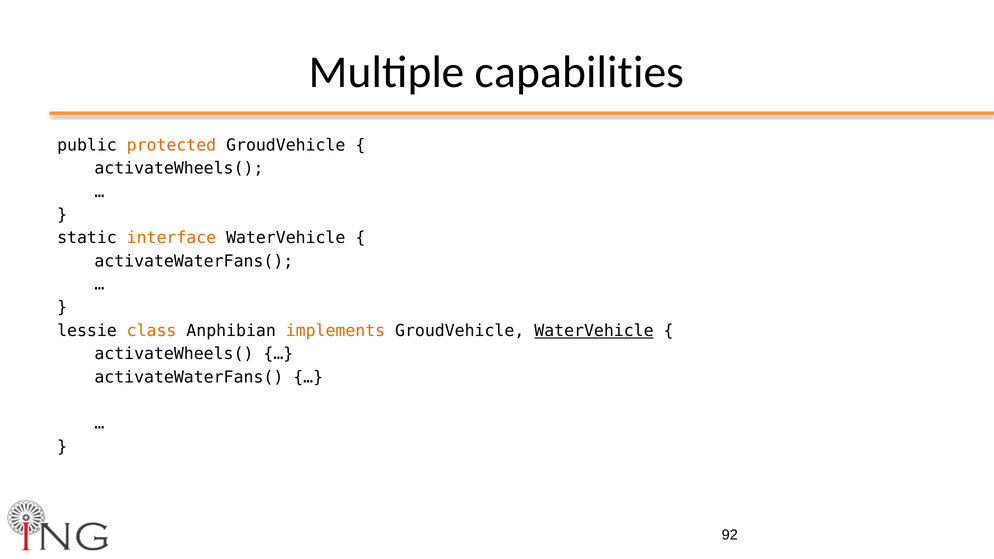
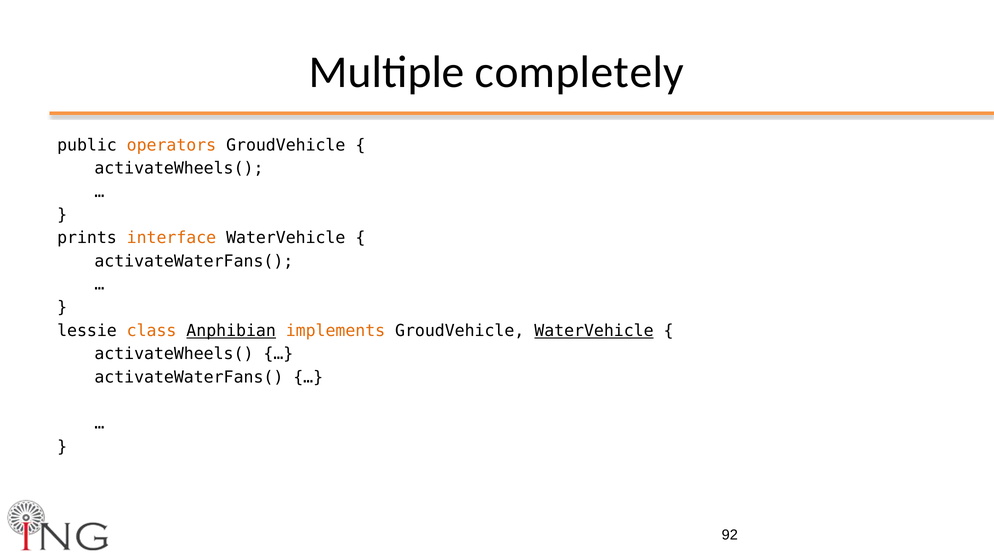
capabilities: capabilities -> completely (579, 72)
protected: protected -> operators (171, 145)
static: static -> prints (87, 238)
Anphibian underline: none -> present (231, 331)
